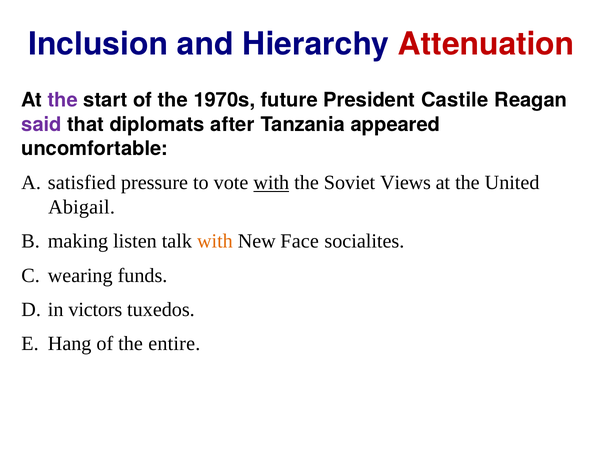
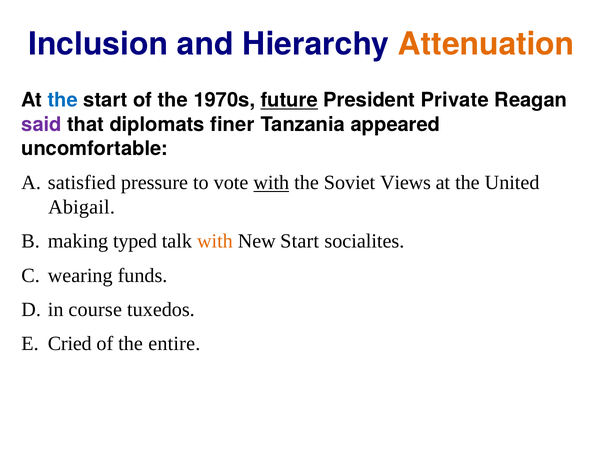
Attenuation colour: red -> orange (486, 44)
the colour: purple -> blue (63, 100)
future underline: none -> present (289, 100)
Castile: Castile -> Private (455, 100)
after: after -> finer (232, 124)
listen: listen -> typed (135, 241)
New Face: Face -> Start (300, 241)
victors: victors -> course (95, 310)
Hang: Hang -> Cried (70, 344)
